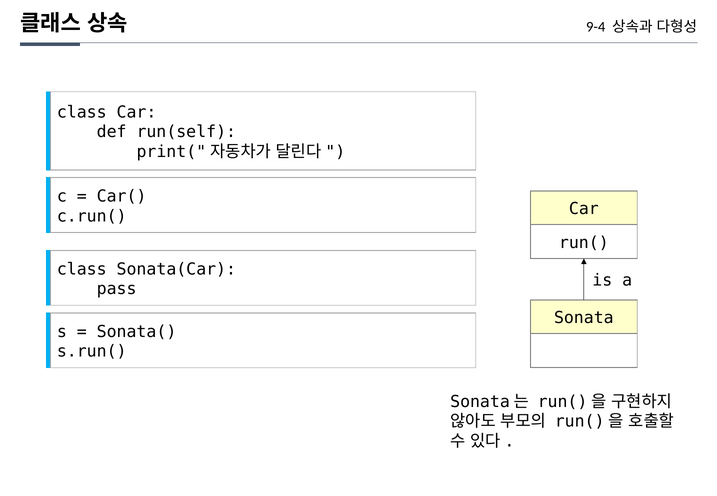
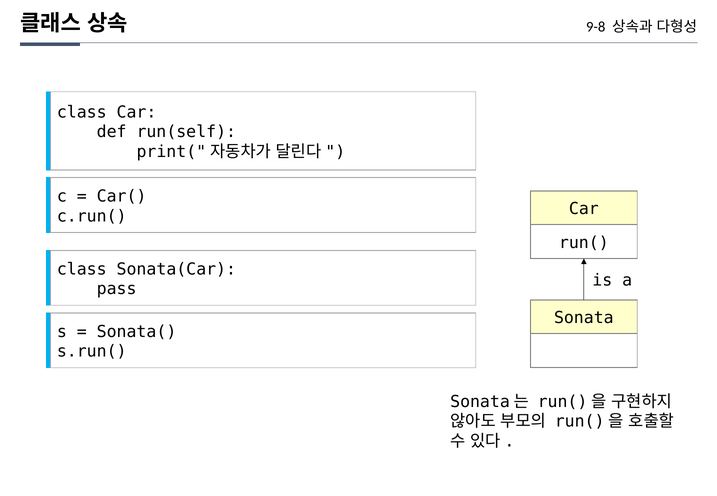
9-4: 9-4 -> 9-8 (596, 27)
